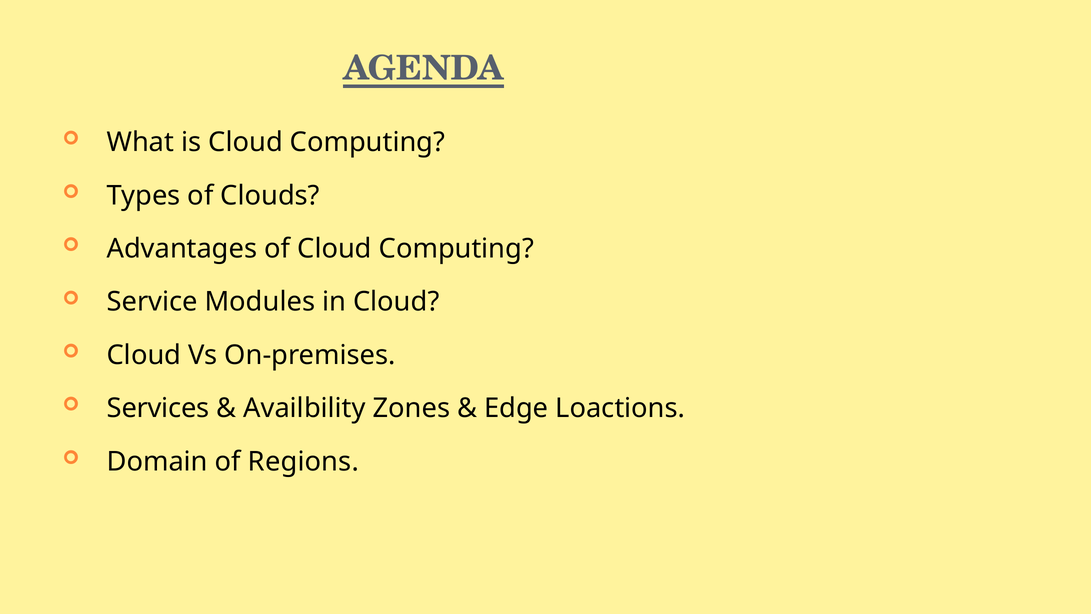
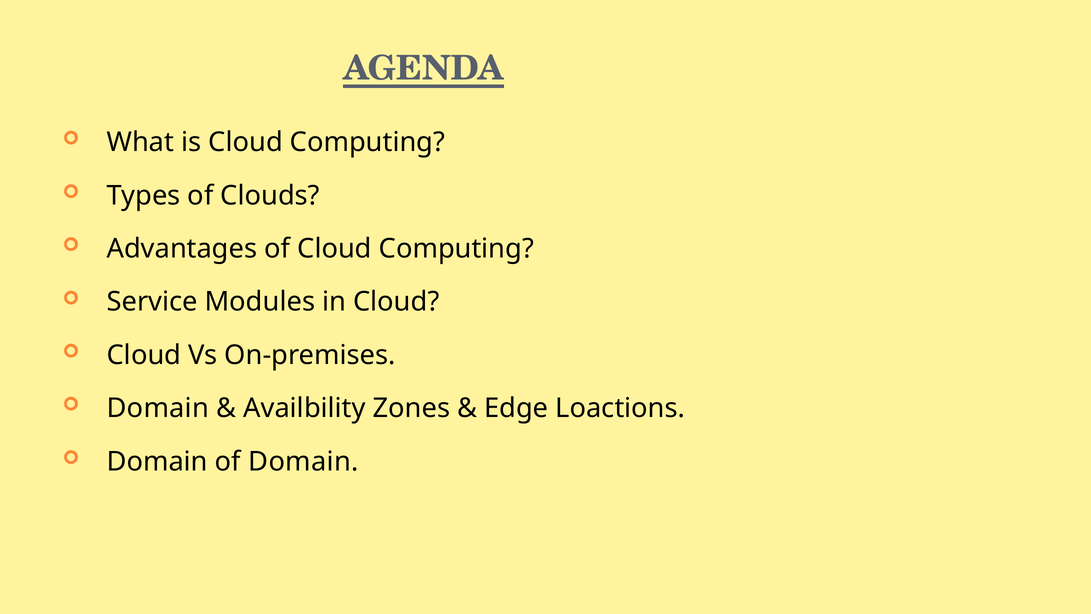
Services: Services -> Domain (158, 408)
of Regions: Regions -> Domain (303, 461)
